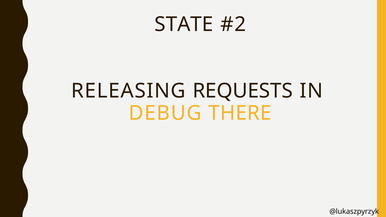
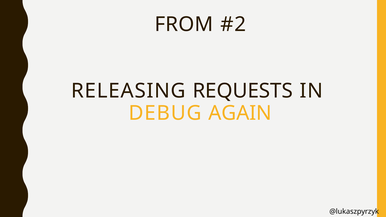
STATE: STATE -> FROM (184, 24)
THERE: THERE -> AGAIN (240, 113)
